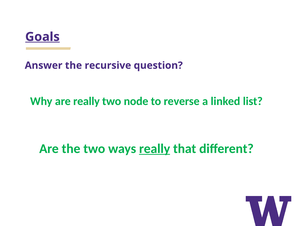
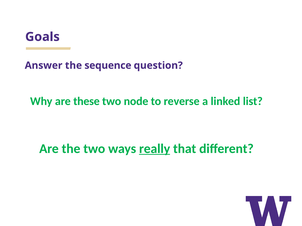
Goals underline: present -> none (42, 37)
recursive: recursive -> sequence (108, 66)
are really: really -> these (87, 101)
